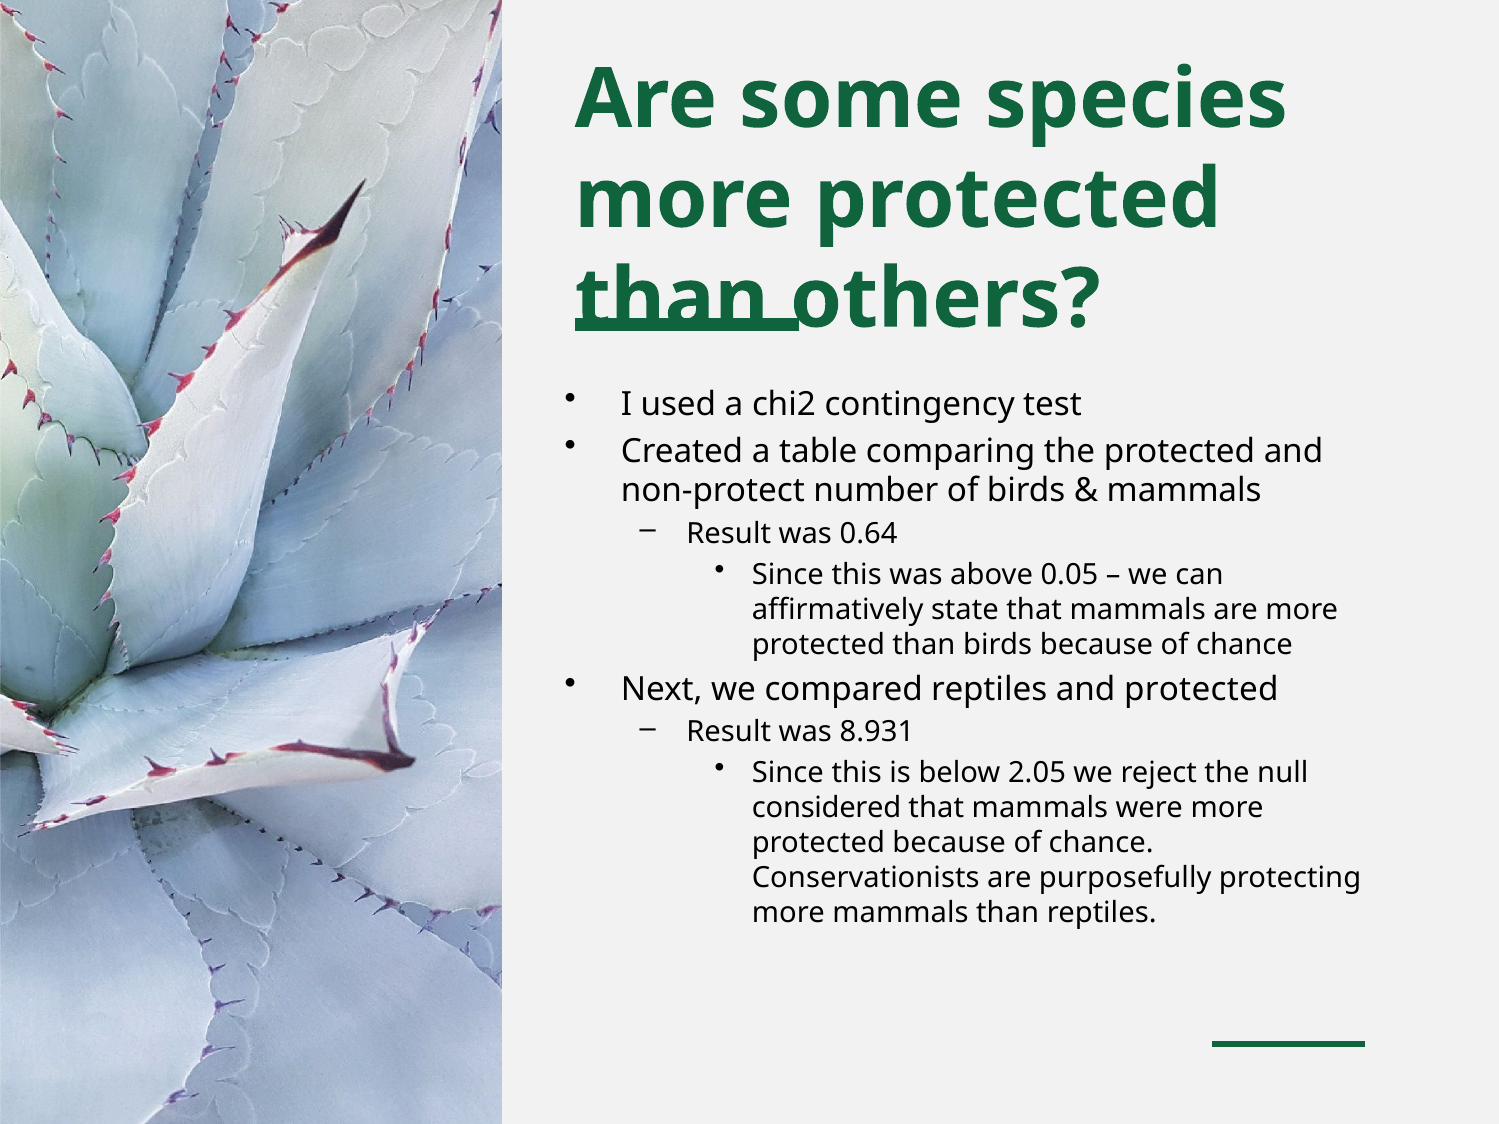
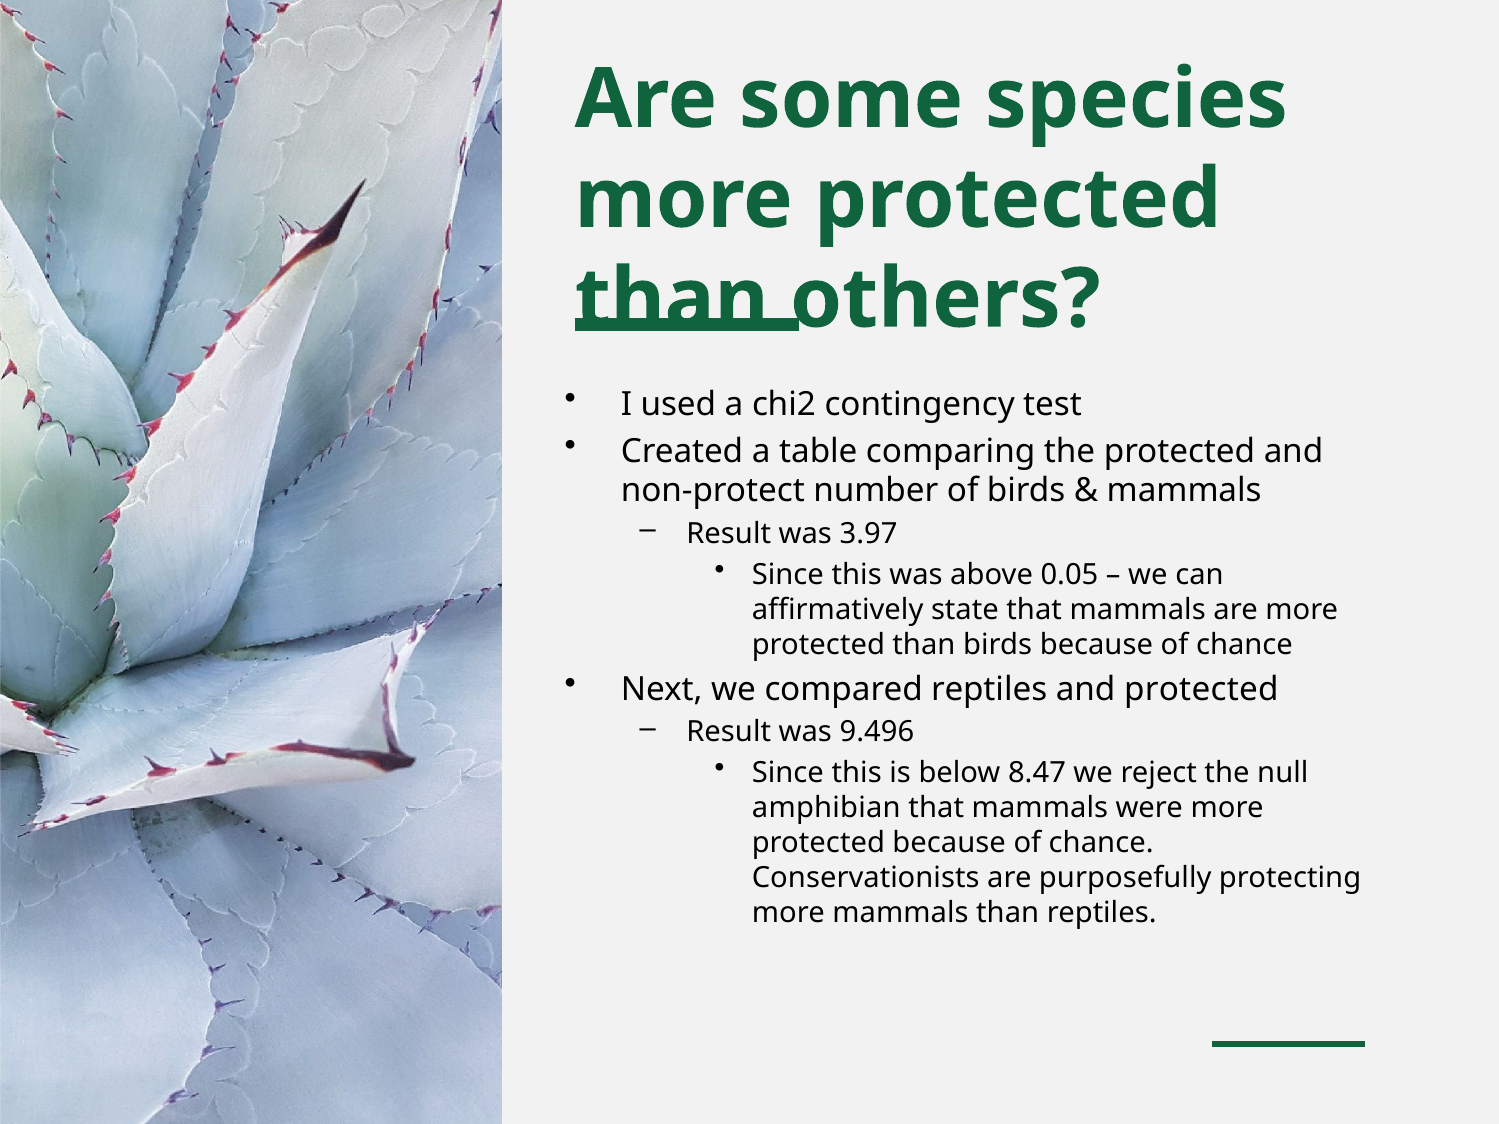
0.64: 0.64 -> 3.97 (869, 534)
8.931: 8.931 -> 9.496 (877, 732)
2.05: 2.05 -> 8.47 (1037, 773)
considered: considered -> amphibian (826, 808)
